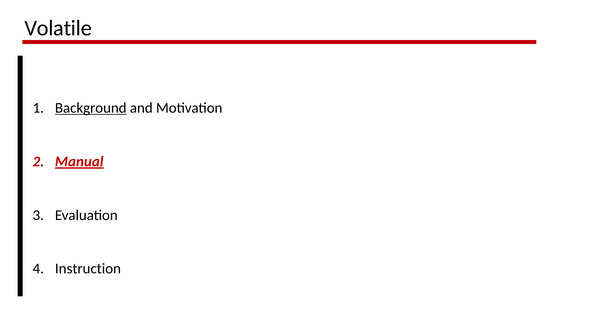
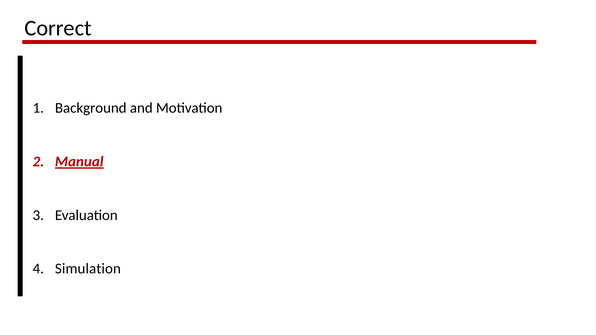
Volatile: Volatile -> Correct (58, 28)
Background underline: present -> none (91, 108)
Instruction: Instruction -> Simulation (88, 269)
